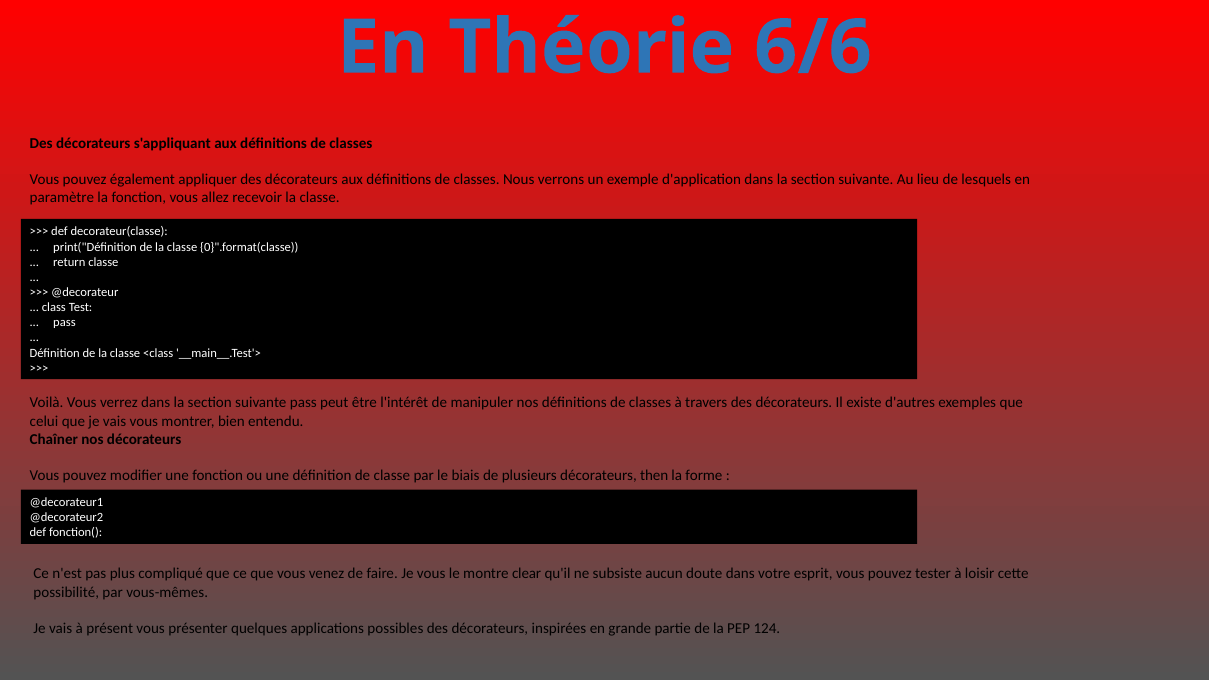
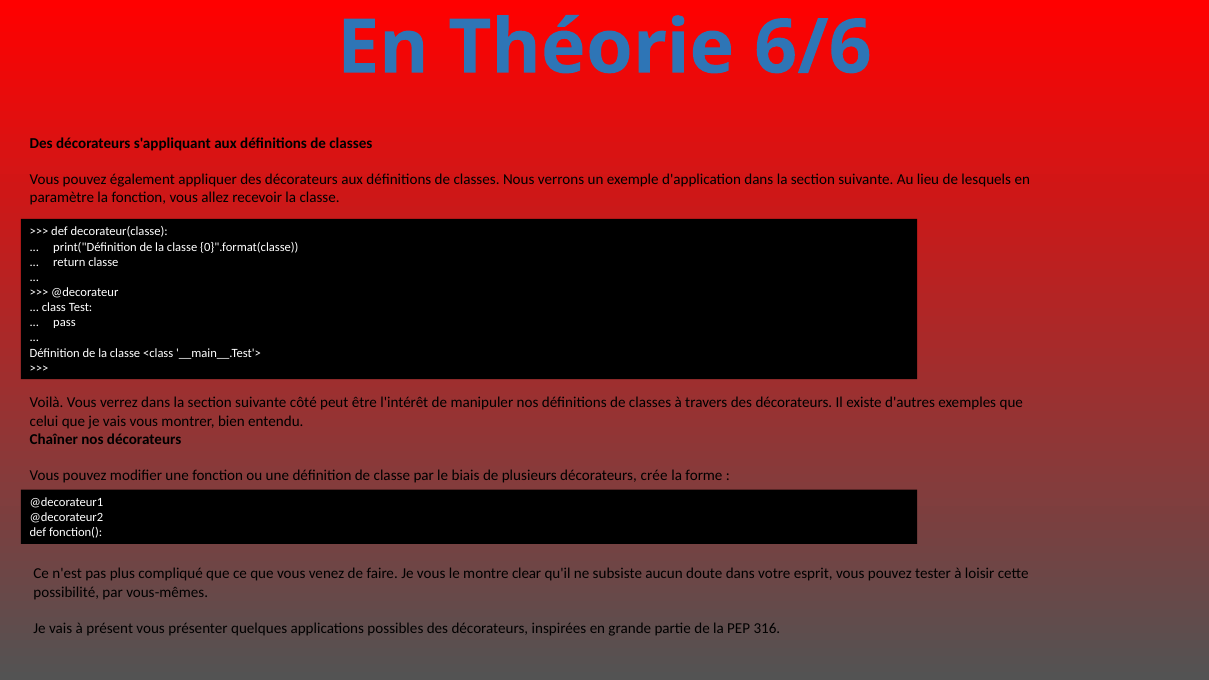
suivante pass: pass -> côté (303, 403)
then: then -> crée (654, 475)
124: 124 -> 316 (767, 628)
